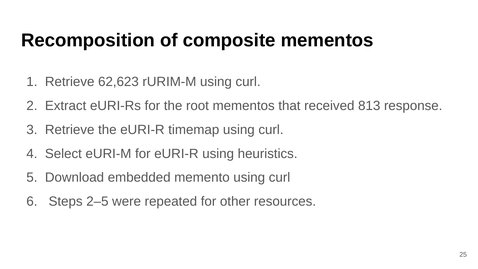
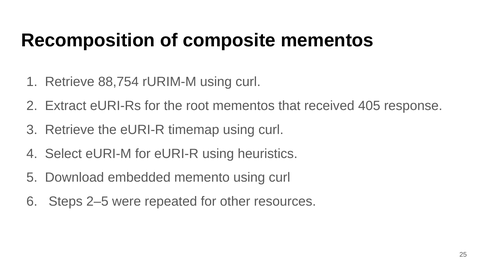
62,623: 62,623 -> 88,754 (118, 82)
813: 813 -> 405 (369, 106)
